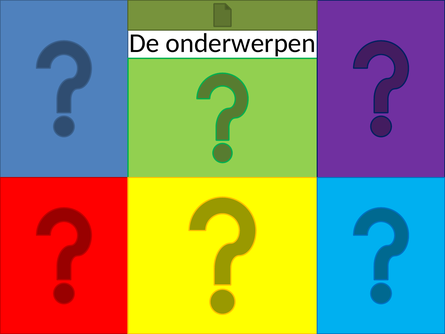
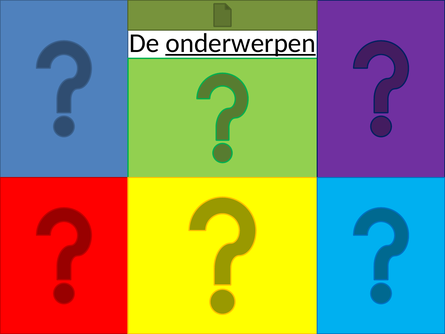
onderwerpen underline: none -> present (241, 43)
